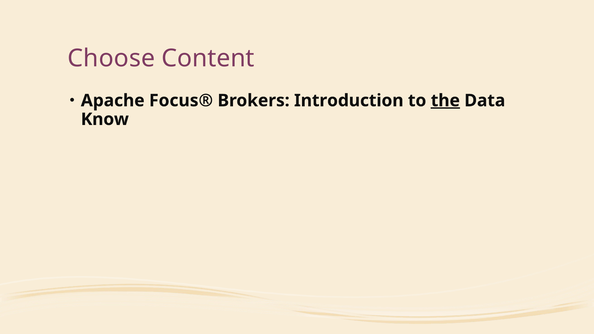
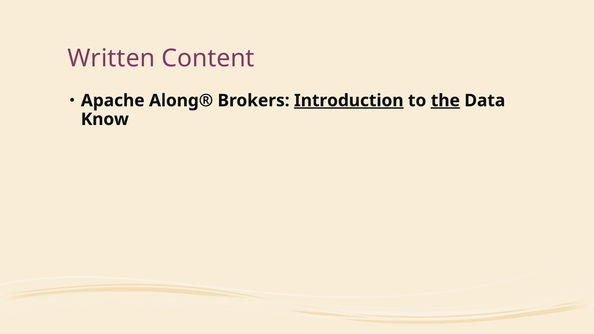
Choose: Choose -> Written (111, 58)
Focus®: Focus® -> Along® (181, 101)
Introduction underline: none -> present (349, 101)
